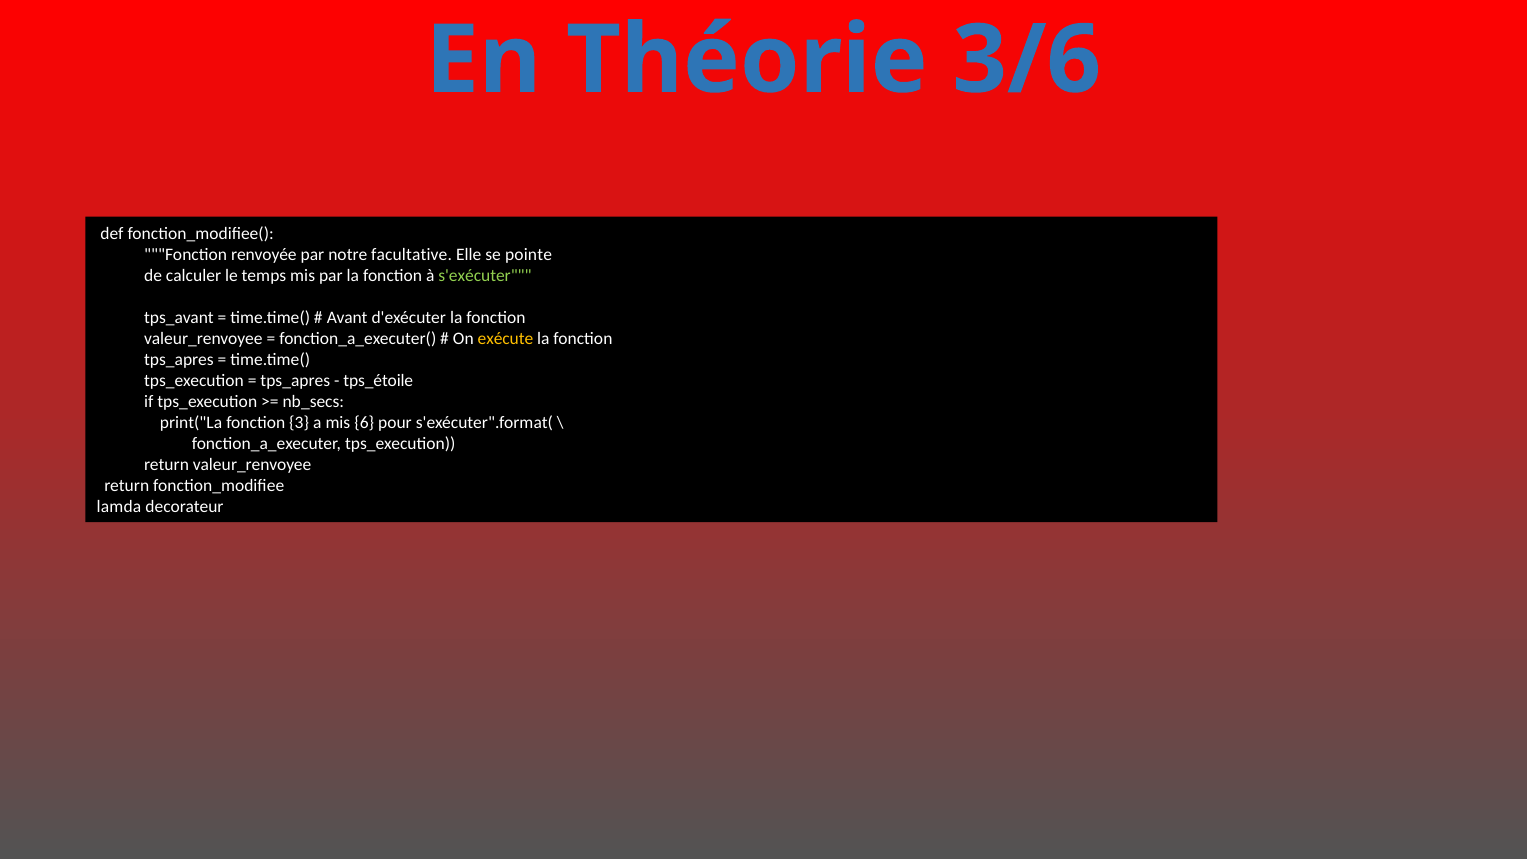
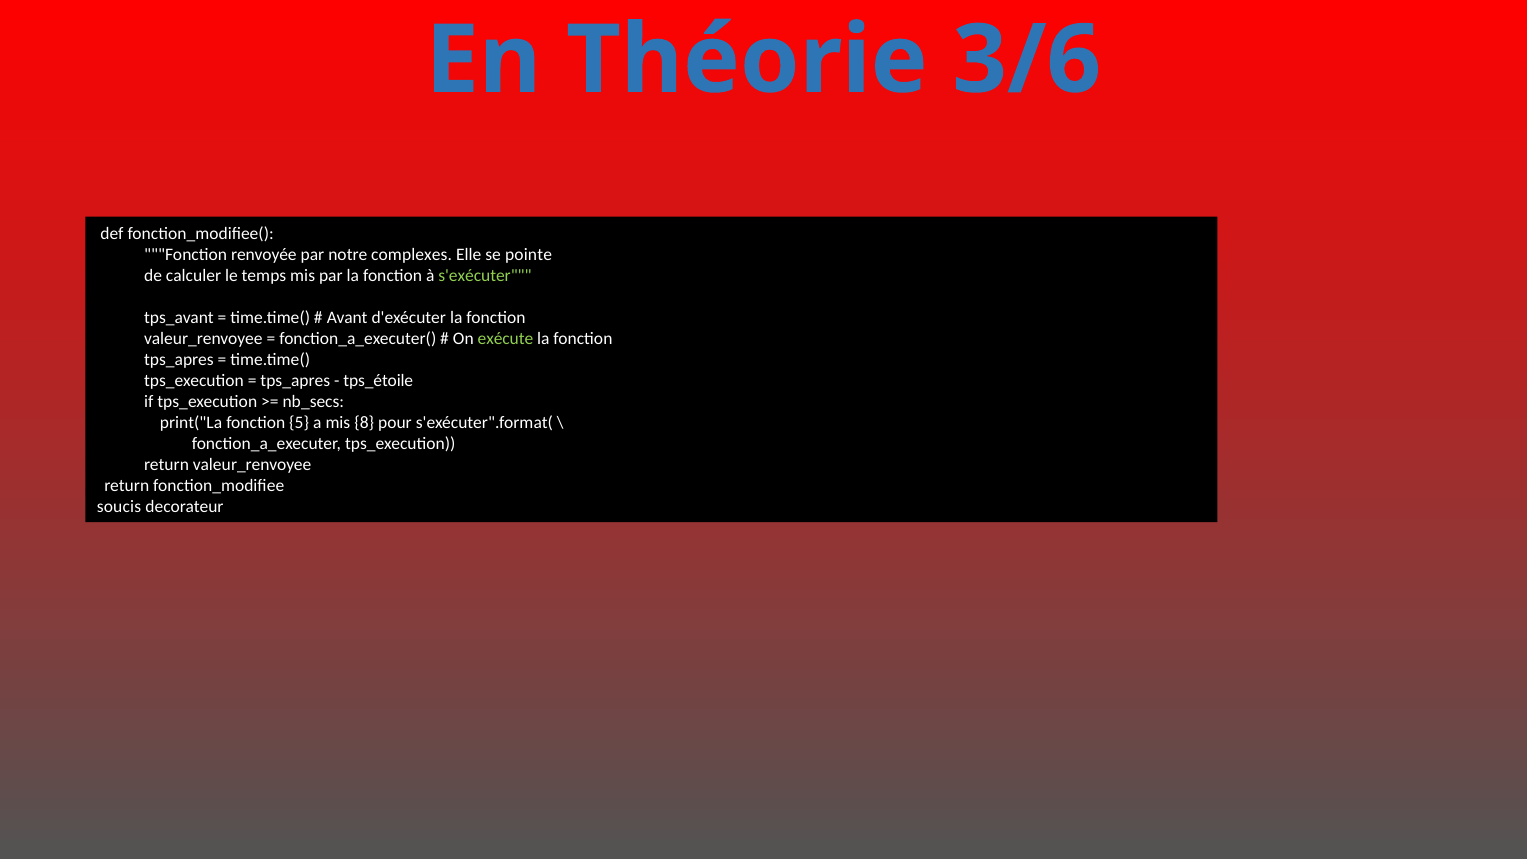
facultative: facultative -> complexes (412, 255)
exécute colour: yellow -> light green (505, 339)
3: 3 -> 5 (299, 423)
6: 6 -> 8 (364, 423)
lamda: lamda -> soucis (119, 507)
